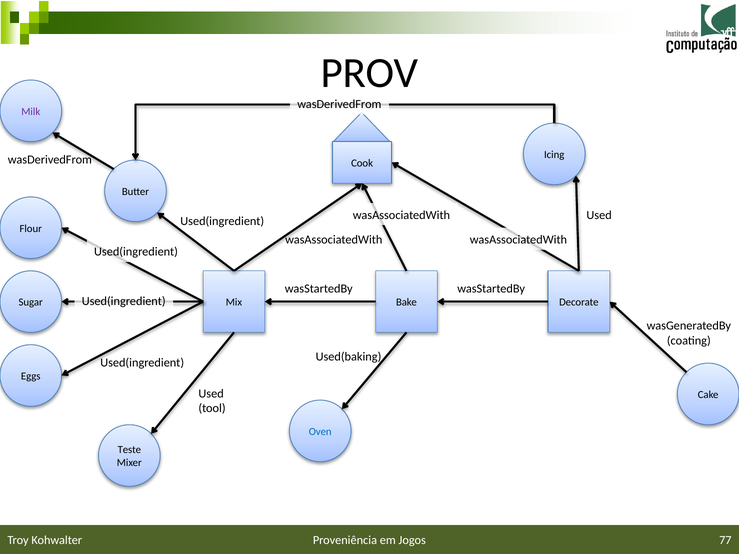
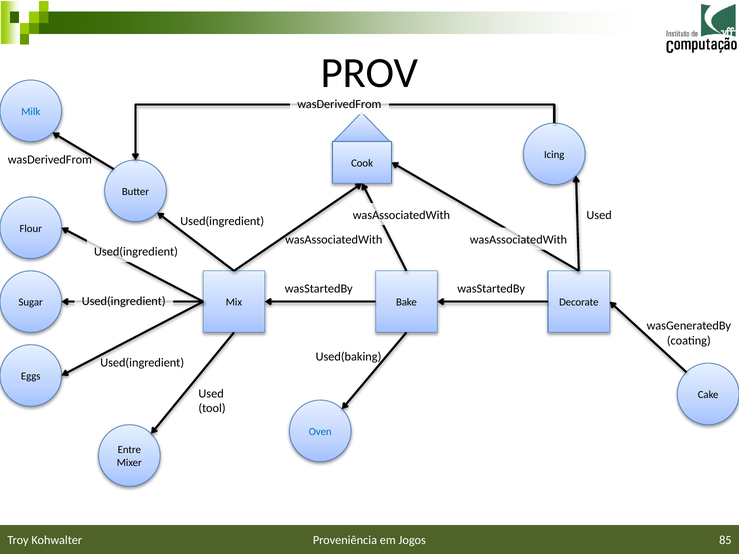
Milk colour: purple -> blue (31, 112)
Teste: Teste -> Entre (129, 450)
77: 77 -> 85 (725, 540)
